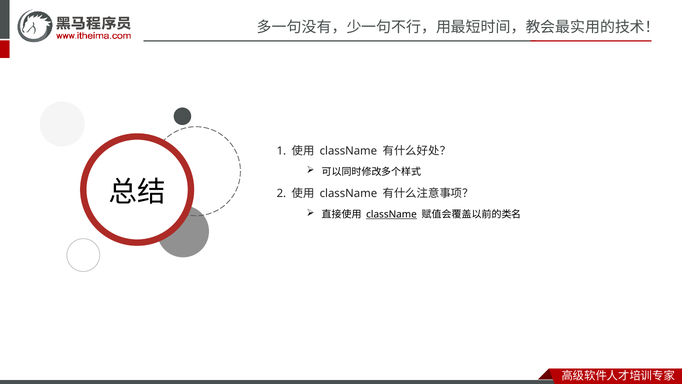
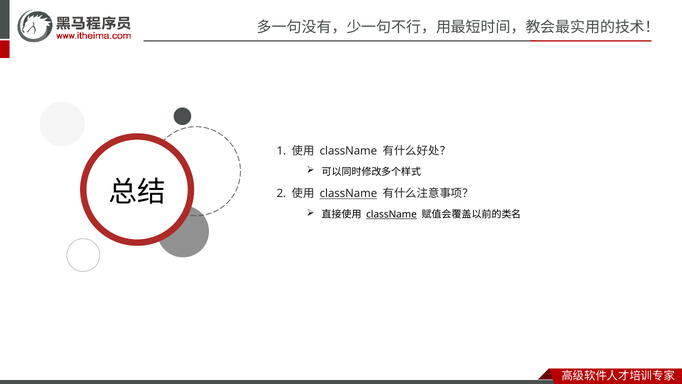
className underline: none -> present (348, 194)
